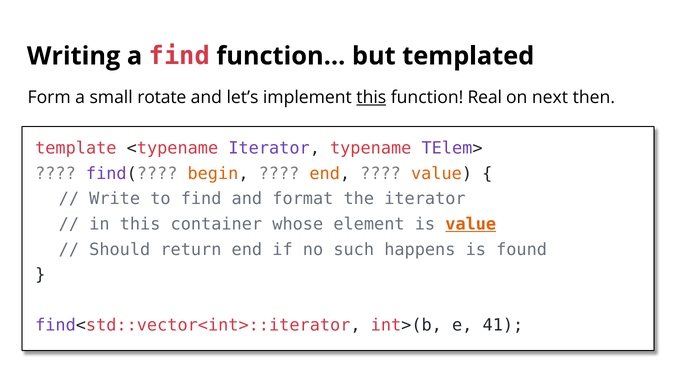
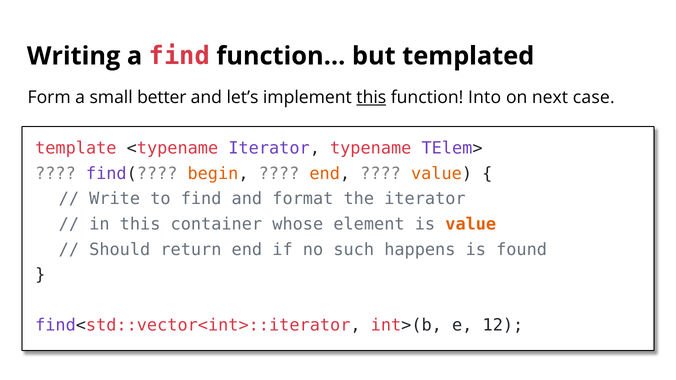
rotate: rotate -> better (162, 97)
Real: Real -> Into (485, 97)
then: then -> case (594, 97)
value underline: present -> none (471, 224)
41: 41 -> 12 (503, 325)
